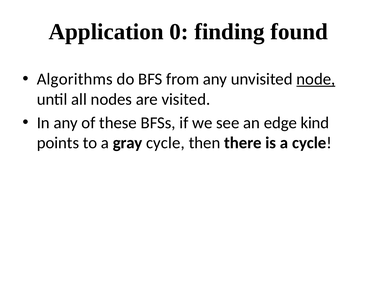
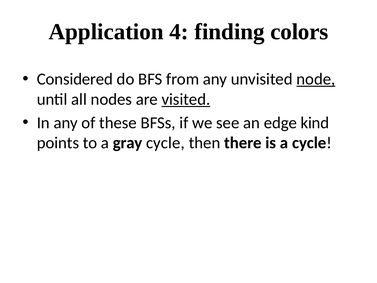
0: 0 -> 4 (179, 32)
found: found -> colors (299, 32)
Algorithms: Algorithms -> Considered (75, 79)
visited underline: none -> present (186, 99)
